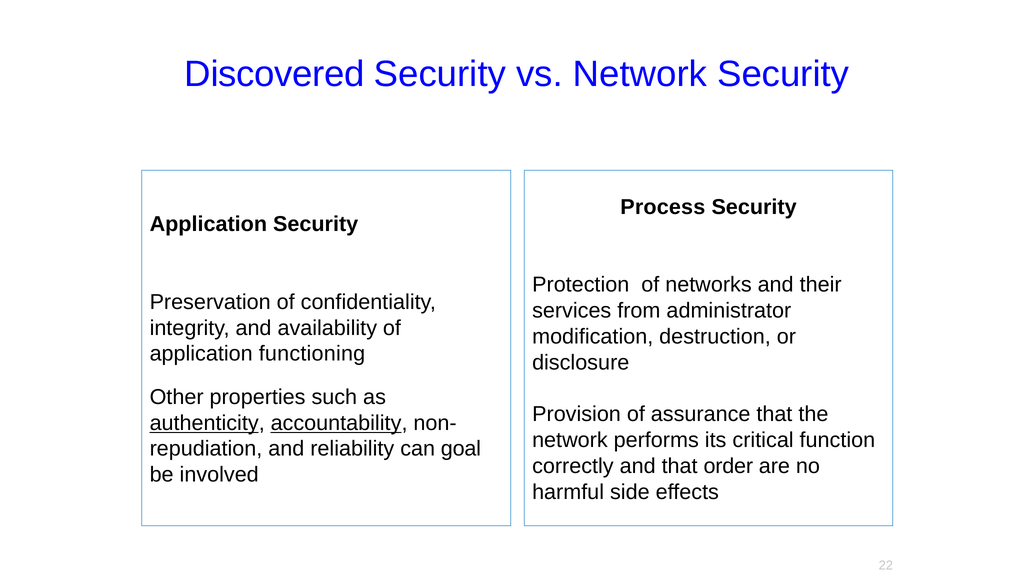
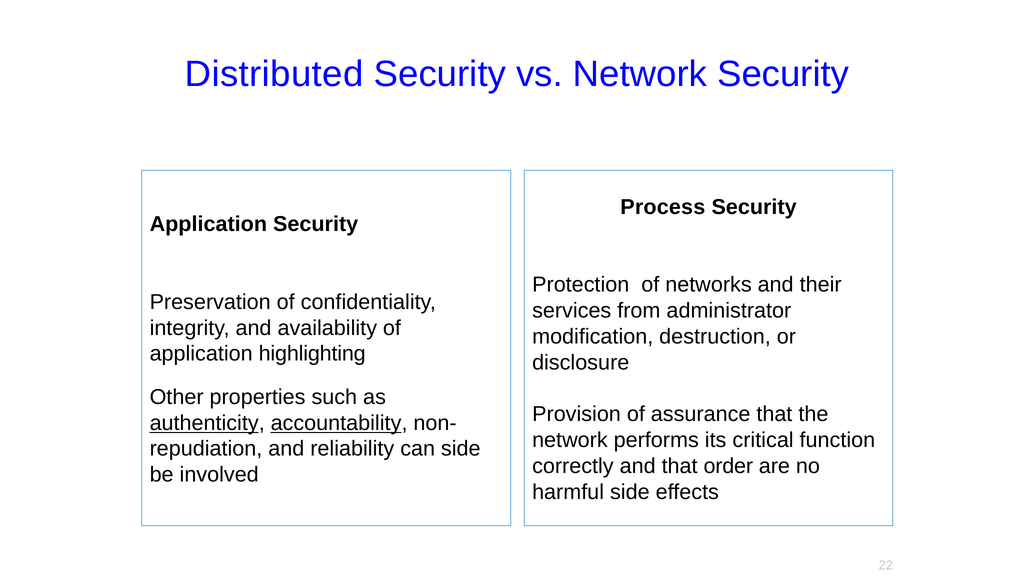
Discovered: Discovered -> Distributed (274, 74)
functioning: functioning -> highlighting (312, 354)
can goal: goal -> side (461, 449)
